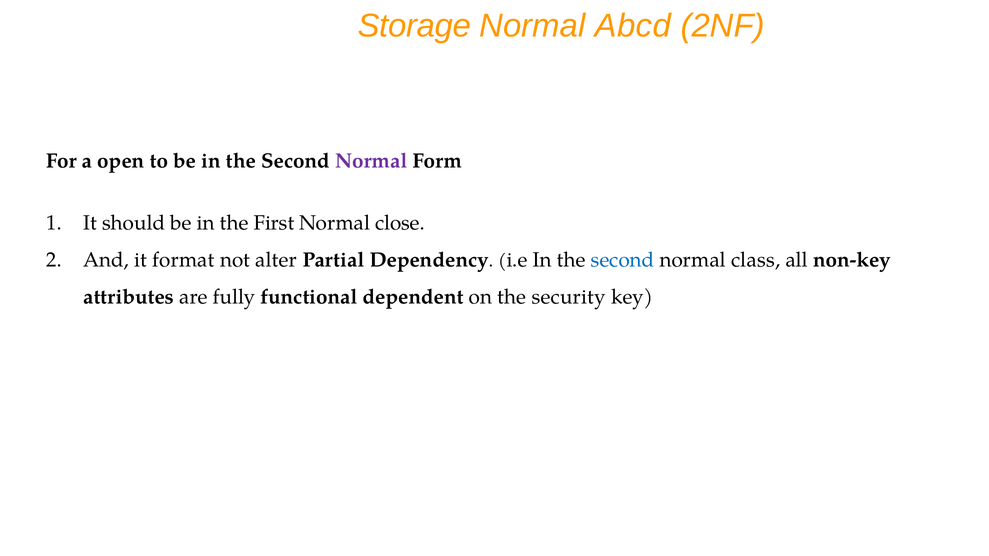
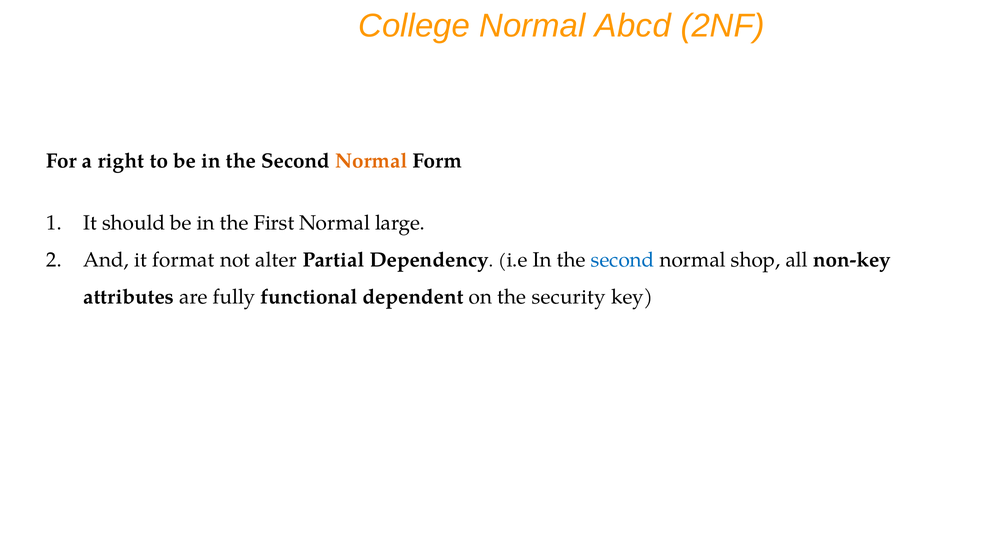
Storage: Storage -> College (414, 26)
open: open -> right (121, 161)
Normal colour: purple -> orange (371, 161)
close: close -> large (400, 223)
class: class -> shop (756, 260)
